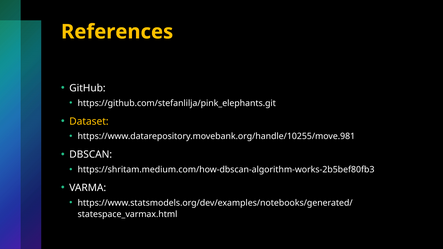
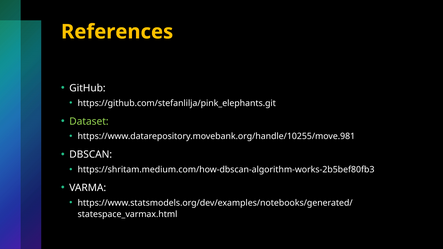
Dataset colour: yellow -> light green (89, 121)
